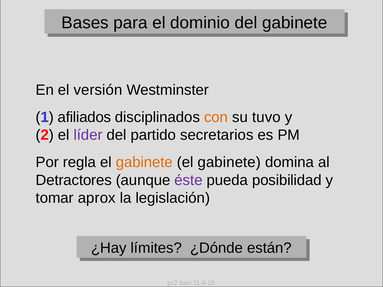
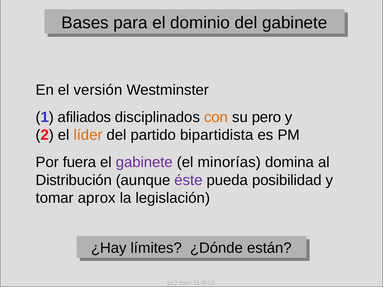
tuvo: tuvo -> pero (266, 117)
líder colour: purple -> orange (88, 135)
secretarios: secretarios -> bipartidista (217, 135)
regla: regla -> fuera (80, 162)
gabinete colour: orange -> purple (144, 162)
gabinete: gabinete -> minorías (229, 162)
Detractores: Detractores -> Distribución (74, 180)
